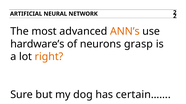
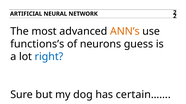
hardware’s: hardware’s -> functions’s (37, 44)
grasp: grasp -> guess (139, 44)
right colour: orange -> blue (49, 57)
